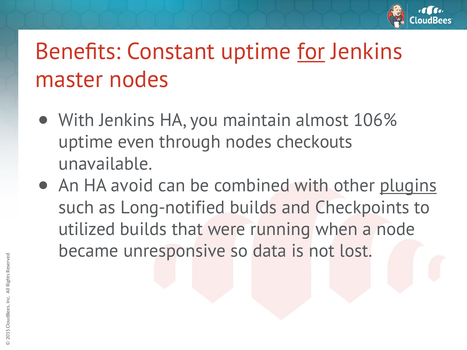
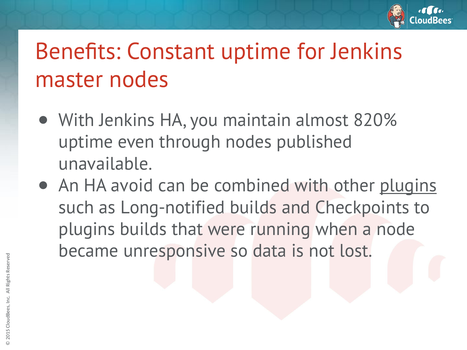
for underline: present -> none (311, 52)
106%: 106% -> 820% (375, 120)
checkouts: checkouts -> published (314, 142)
utilized: utilized -> plugins (87, 229)
